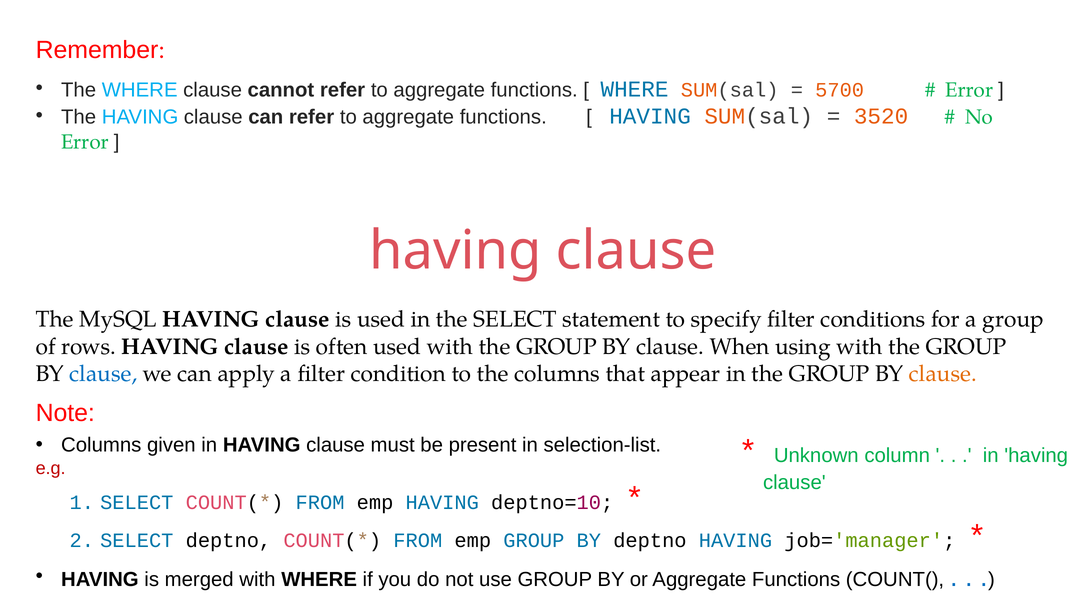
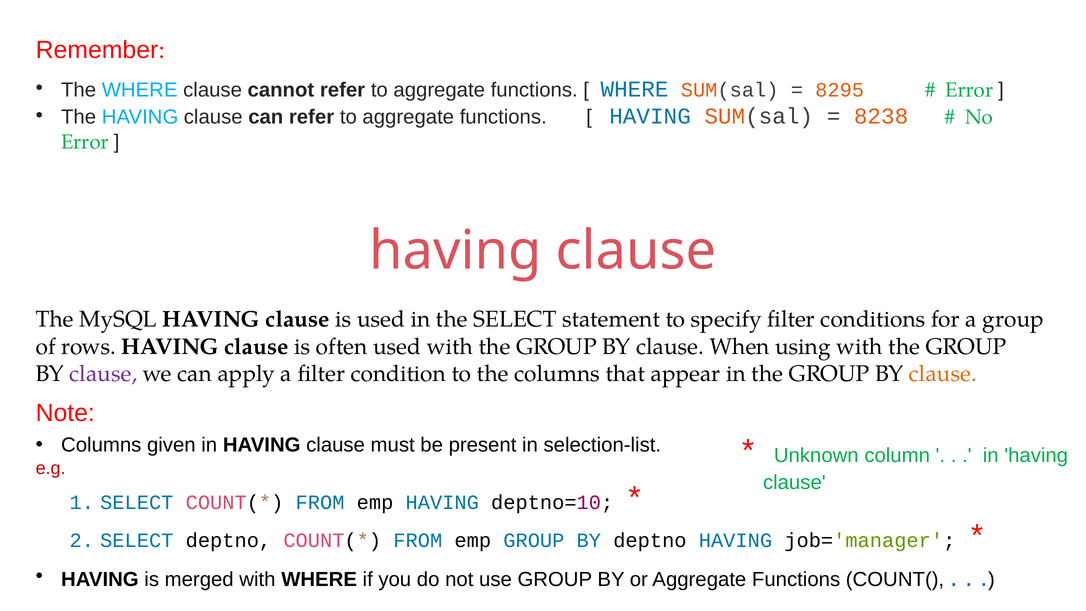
5700: 5700 -> 8295 (840, 90)
3520: 3520 -> 8238 (881, 116)
clause colour: blue -> purple (103, 374)
